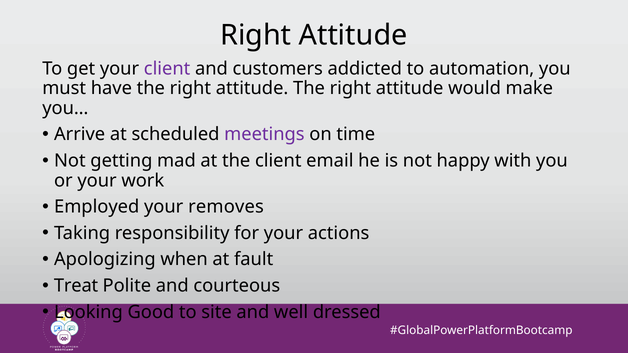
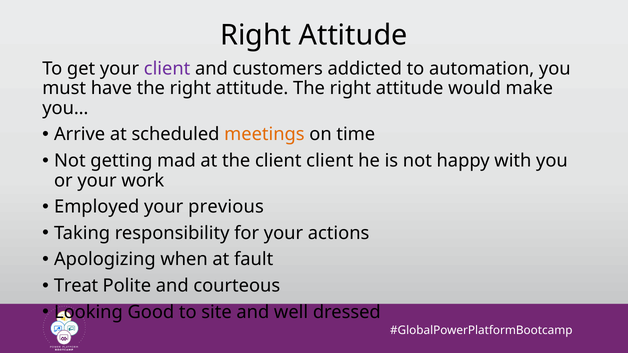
meetings colour: purple -> orange (264, 134)
client email: email -> client (330, 161)
removes: removes -> previous (226, 207)
